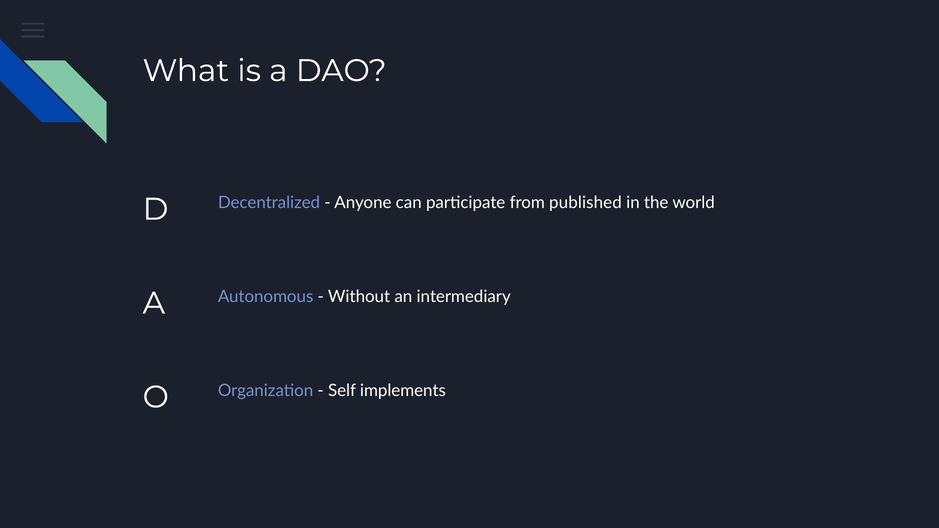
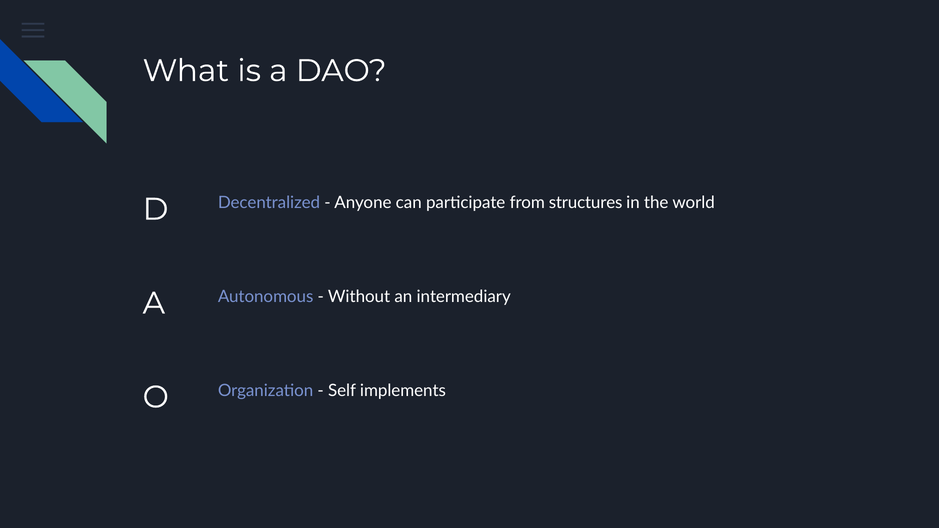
published: published -> structures (586, 203)
